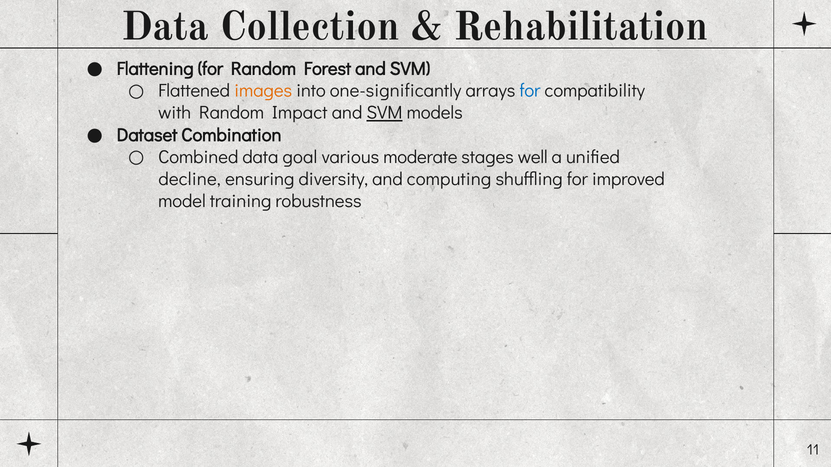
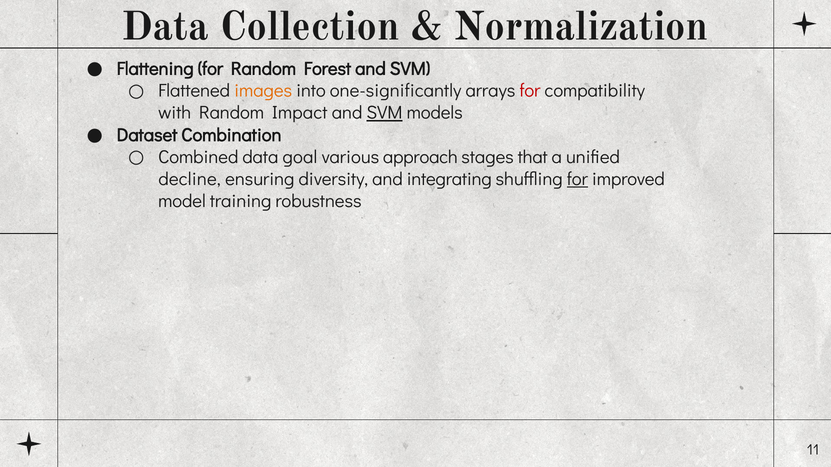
Rehabilitation: Rehabilitation -> Normalization (581, 26)
for colour: blue -> red (530, 91)
moderate: moderate -> approach (420, 157)
well: well -> that (533, 157)
computing: computing -> integrating (449, 179)
for underline: none -> present (577, 179)
